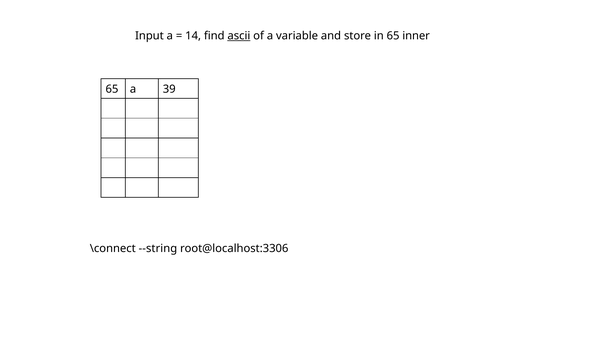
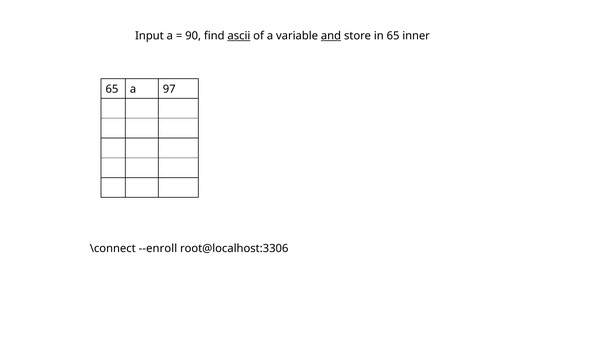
14: 14 -> 90 (193, 36)
and underline: none -> present (331, 36)
39: 39 -> 97 (169, 89)
--string: --string -> --enroll (158, 248)
